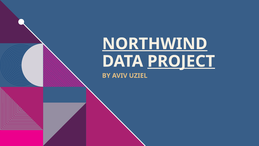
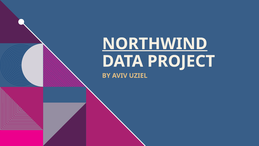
PROJECT underline: present -> none (181, 61)
